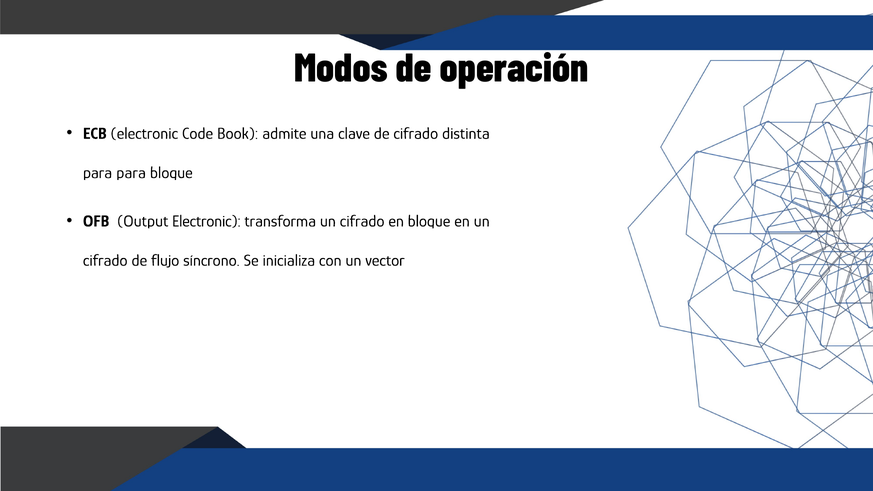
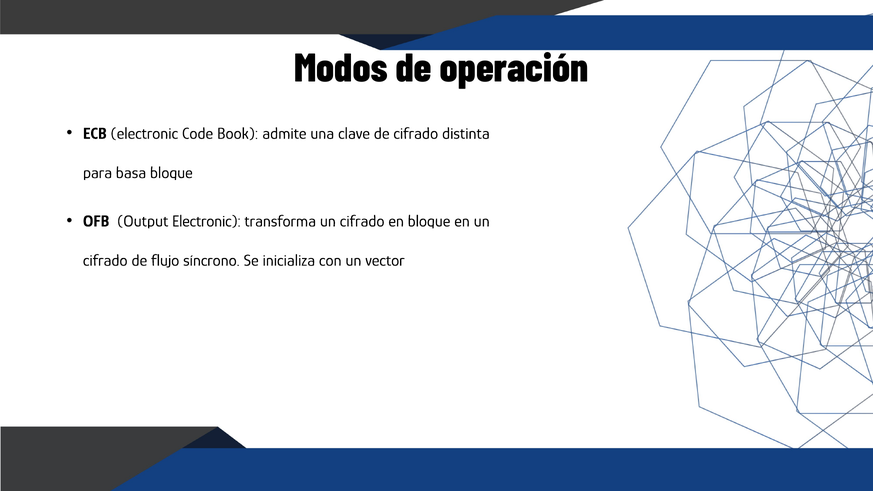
para para: para -> basa (131, 173)
